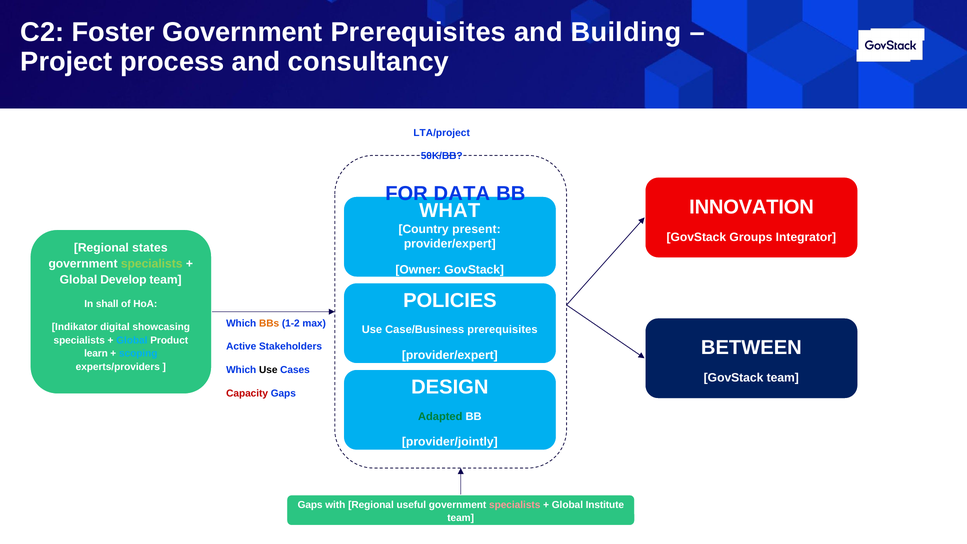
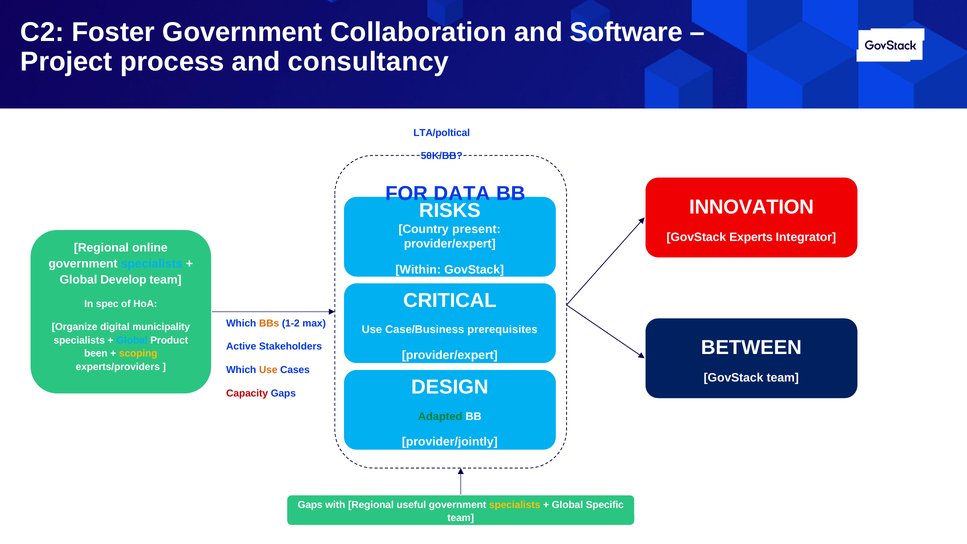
Government Prerequisites: Prerequisites -> Collaboration (418, 33)
Building: Building -> Software (626, 33)
LTA/project: LTA/project -> LTA/poltical (442, 133)
WHAT: WHAT -> RISKS (450, 211)
Groups: Groups -> Experts (751, 237)
states: states -> online (150, 248)
specialists colour: light green -> light blue (152, 264)
Owner: Owner -> Within (418, 270)
POLICIES: POLICIES -> CRITICAL (450, 300)
shall: shall -> spec (107, 304)
Indikator: Indikator -> Organize (75, 327)
showcasing: showcasing -> municipality (161, 327)
learn: learn -> been (96, 353)
scoping colour: light blue -> yellow (138, 353)
Use colour: black -> orange (268, 370)
specialists colour: pink -> yellow (515, 505)
Institute: Institute -> Specific (605, 505)
